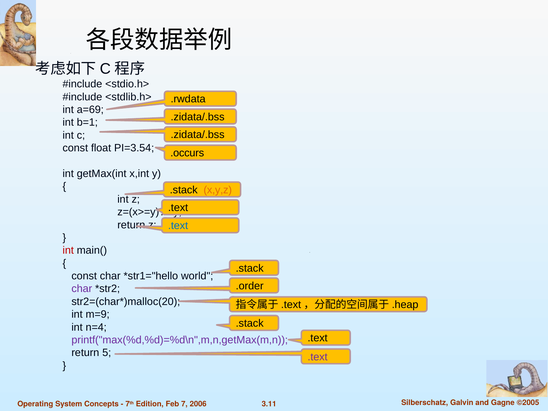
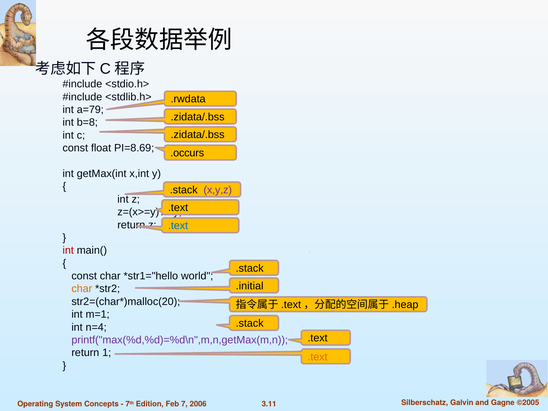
a=69: a=69 -> a=79 (90, 110)
b=1: b=1 -> b=8 (87, 122)
PI=3.54: PI=3.54 -> PI=8.69 (134, 148)
x,y,z colour: orange -> purple (218, 190)
.order: .order -> .initial (250, 286)
char colour: purple -> orange (82, 289)
m=9: m=9 -> m=1 (98, 314)
5: 5 -> 1 (107, 353)
.text colour: purple -> orange (318, 357)
